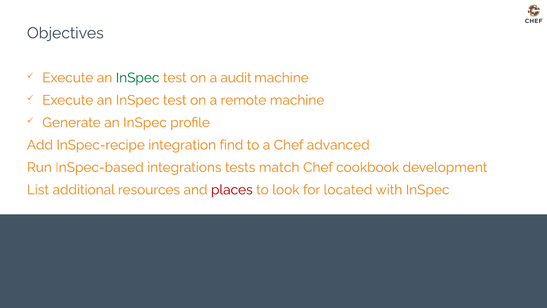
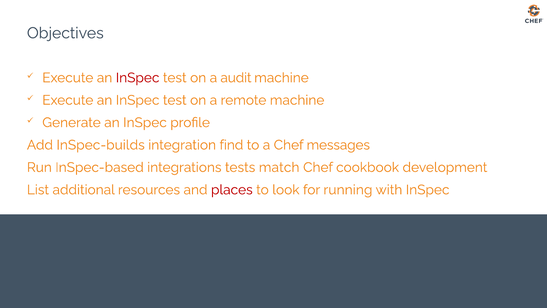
InSpec colour: green -> red (138, 78)
InSpec-recipe: InSpec-recipe -> InSpec-builds (101, 145)
advanced: advanced -> messages (338, 145)
located: located -> running (348, 190)
